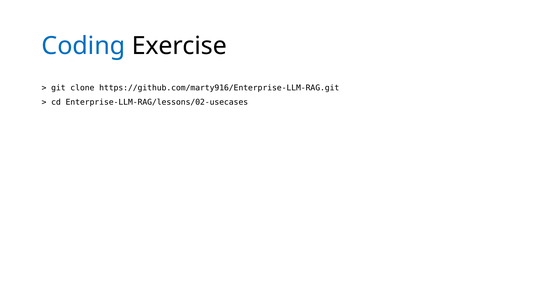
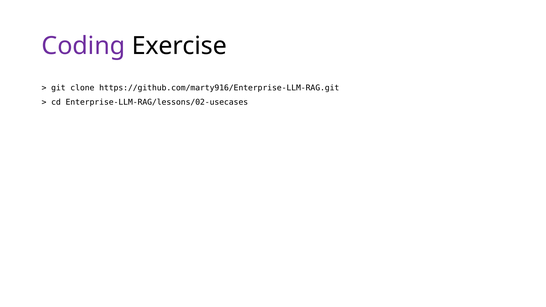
Coding colour: blue -> purple (83, 46)
